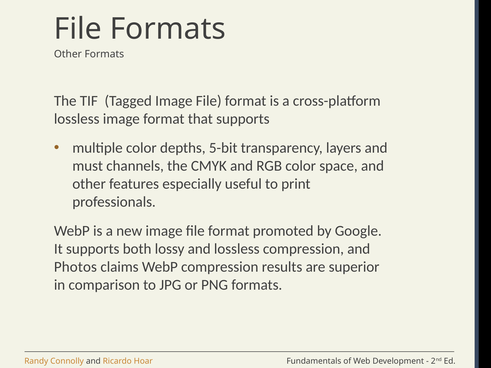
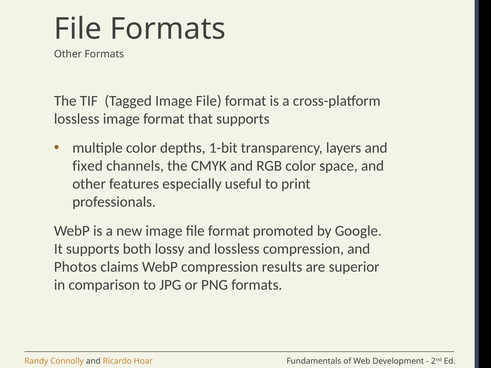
5-bit: 5-bit -> 1-bit (223, 148)
must: must -> fixed (88, 166)
